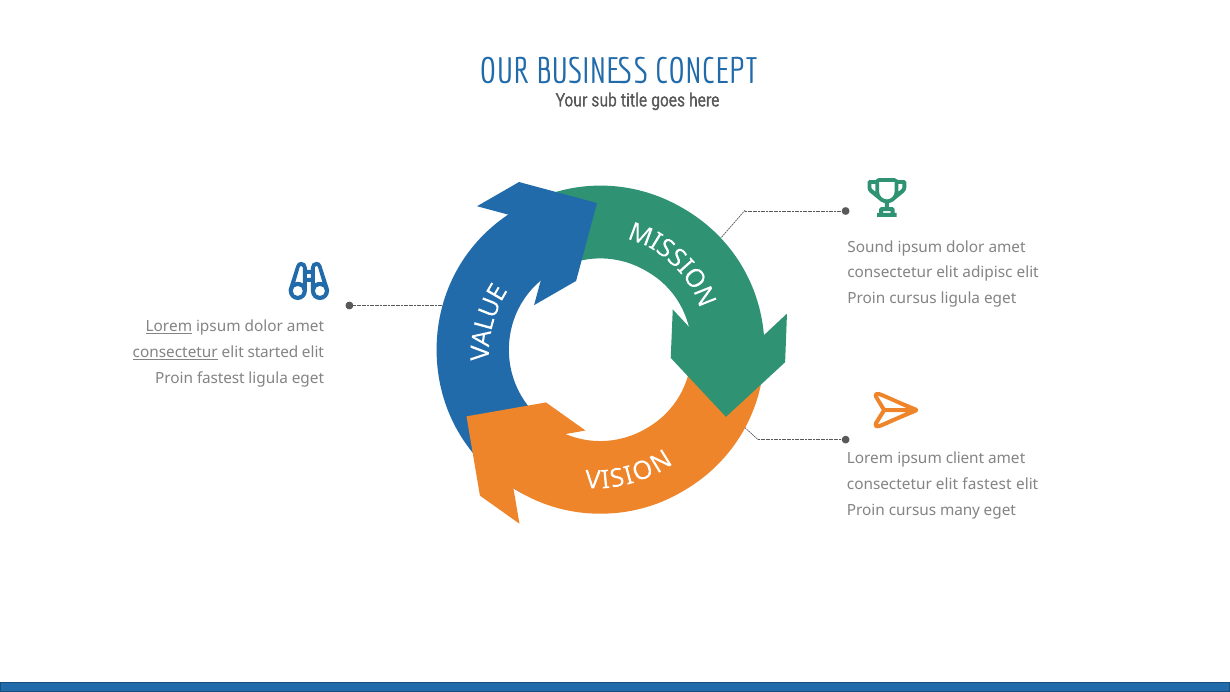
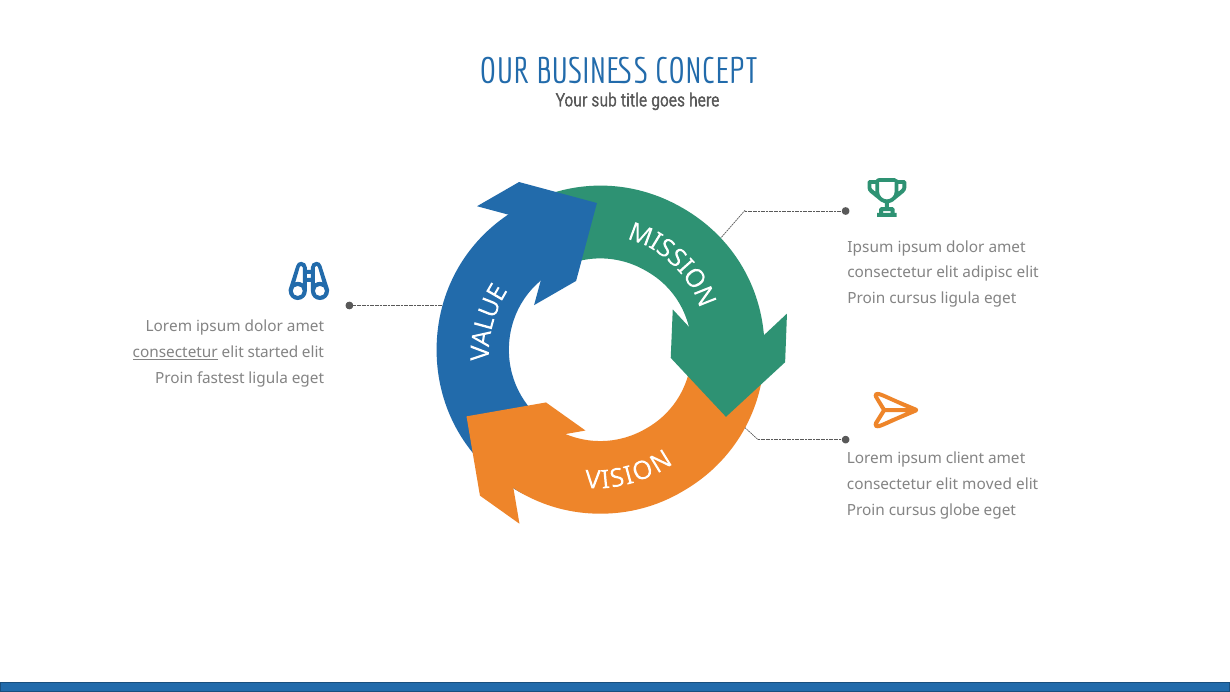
Sound: Sound -> Ipsum (870, 247)
Lorem underline: present -> none (169, 327)
elit fastest: fastest -> moved (987, 484)
many: many -> globe (960, 510)
